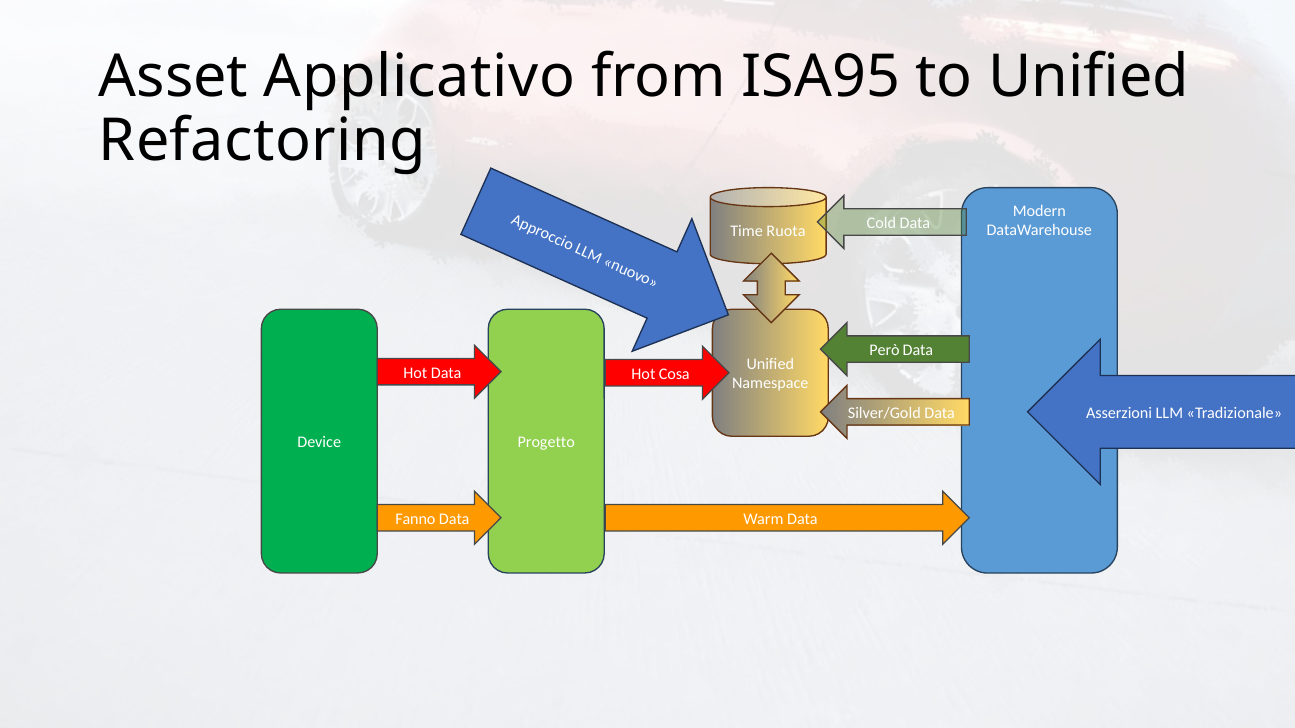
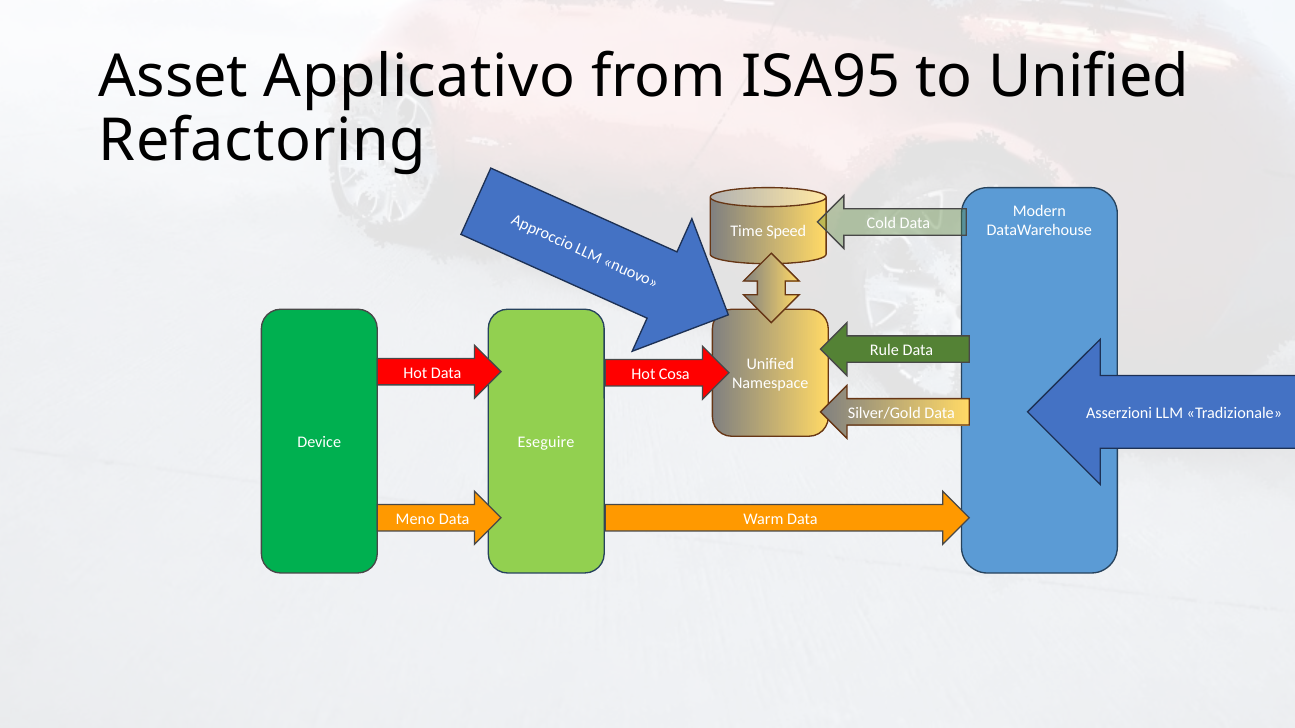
Ruota: Ruota -> Speed (786, 232)
Però: Però -> Rule (884, 350)
Progetto: Progetto -> Eseguire (546, 442)
Fanno: Fanno -> Meno (415, 519)
